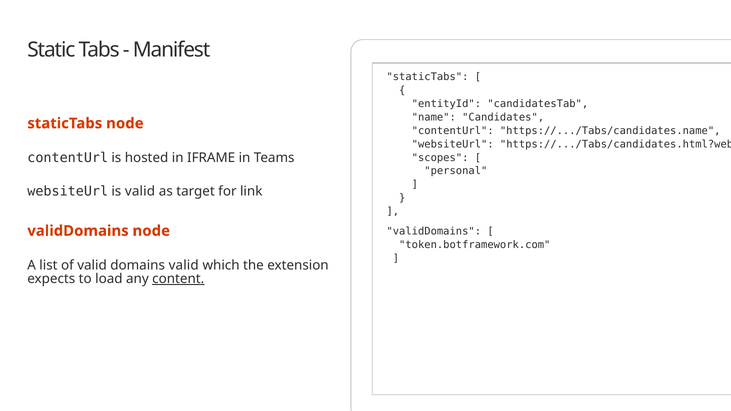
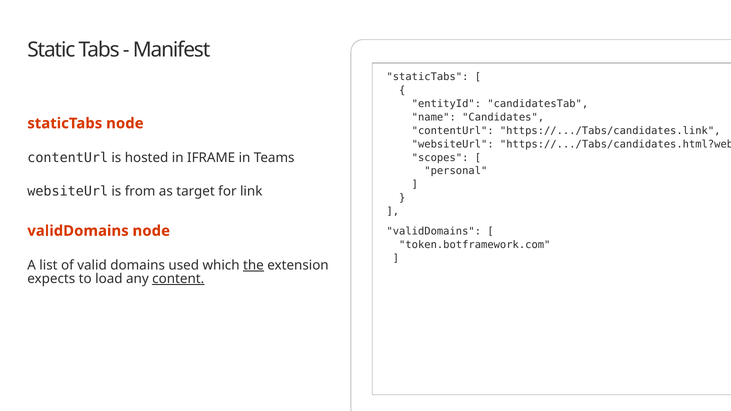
https://.../Tabs/candidates.name: https://.../Tabs/candidates.name -> https://.../Tabs/candidates.link (610, 131)
is valid: valid -> from (140, 191)
domains valid: valid -> used (184, 265)
the underline: none -> present (253, 265)
